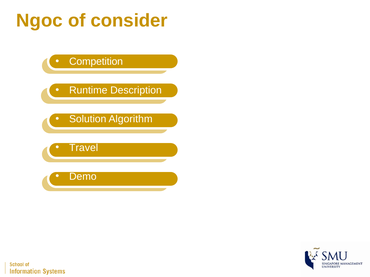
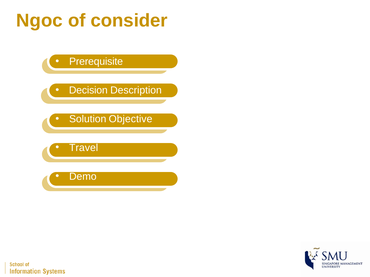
Competition: Competition -> Prerequisite (96, 62)
Runtime: Runtime -> Decision (88, 90)
Algorithm: Algorithm -> Objective (131, 119)
